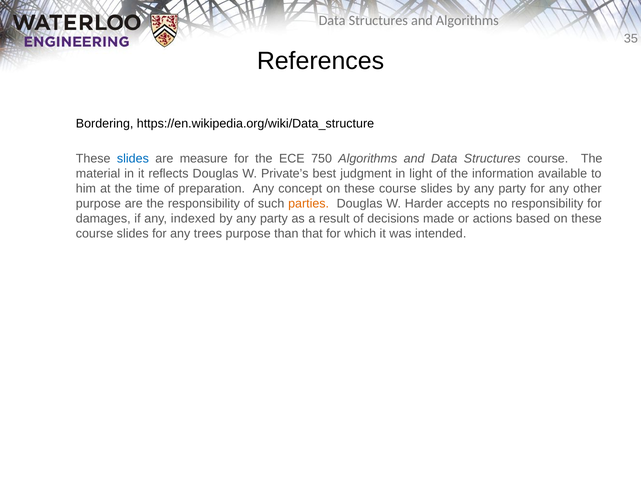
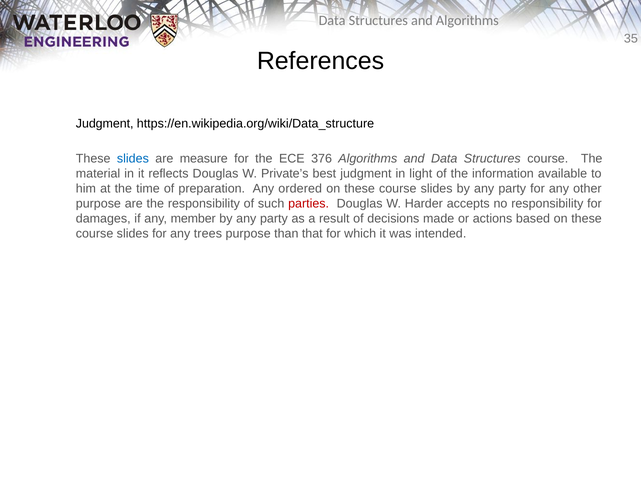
Bordering: Bordering -> Judgment (105, 124)
750: 750 -> 376 (322, 159)
concept: concept -> ordered (300, 189)
parties colour: orange -> red (309, 204)
indexed: indexed -> member (193, 219)
